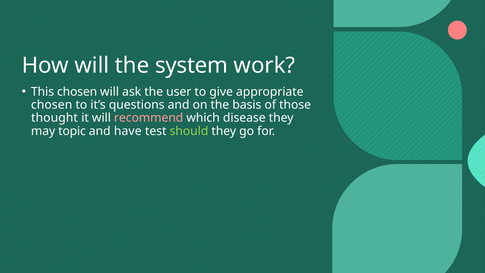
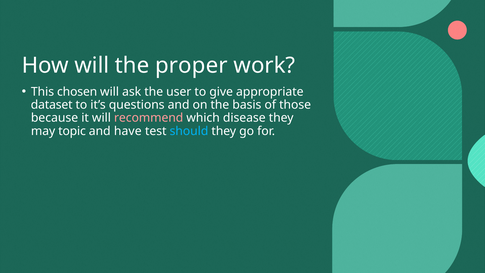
system: system -> proper (191, 65)
chosen: chosen -> dataset (52, 105)
thought: thought -> because (55, 118)
should colour: light green -> light blue (189, 131)
